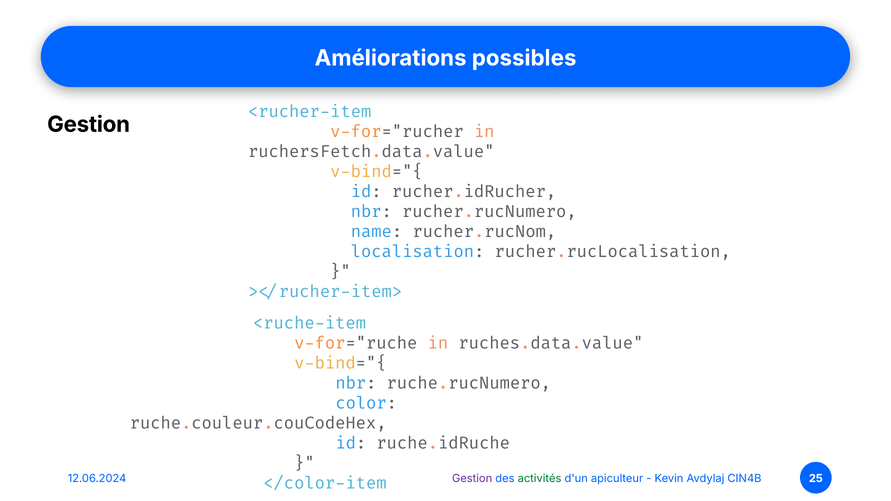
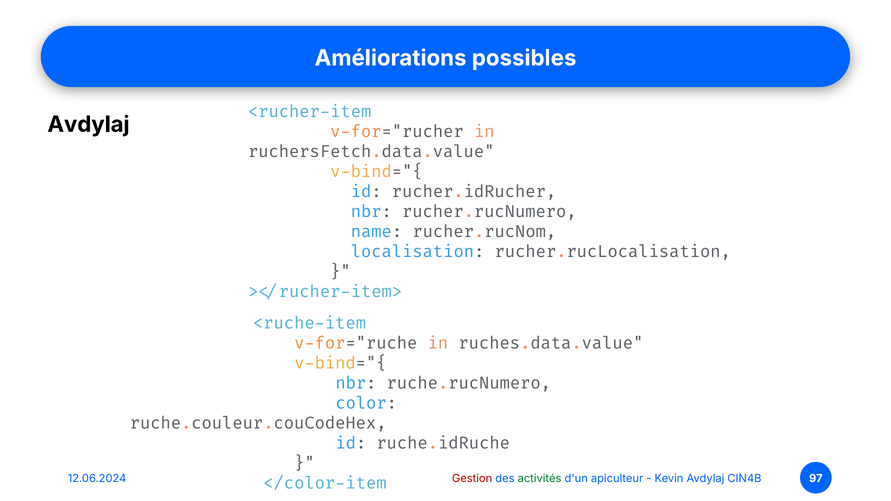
Gestion: Gestion -> Avdylaj (88, 124)
Gestion colour: purple -> red (472, 479)
25: 25 -> 97 (816, 479)
